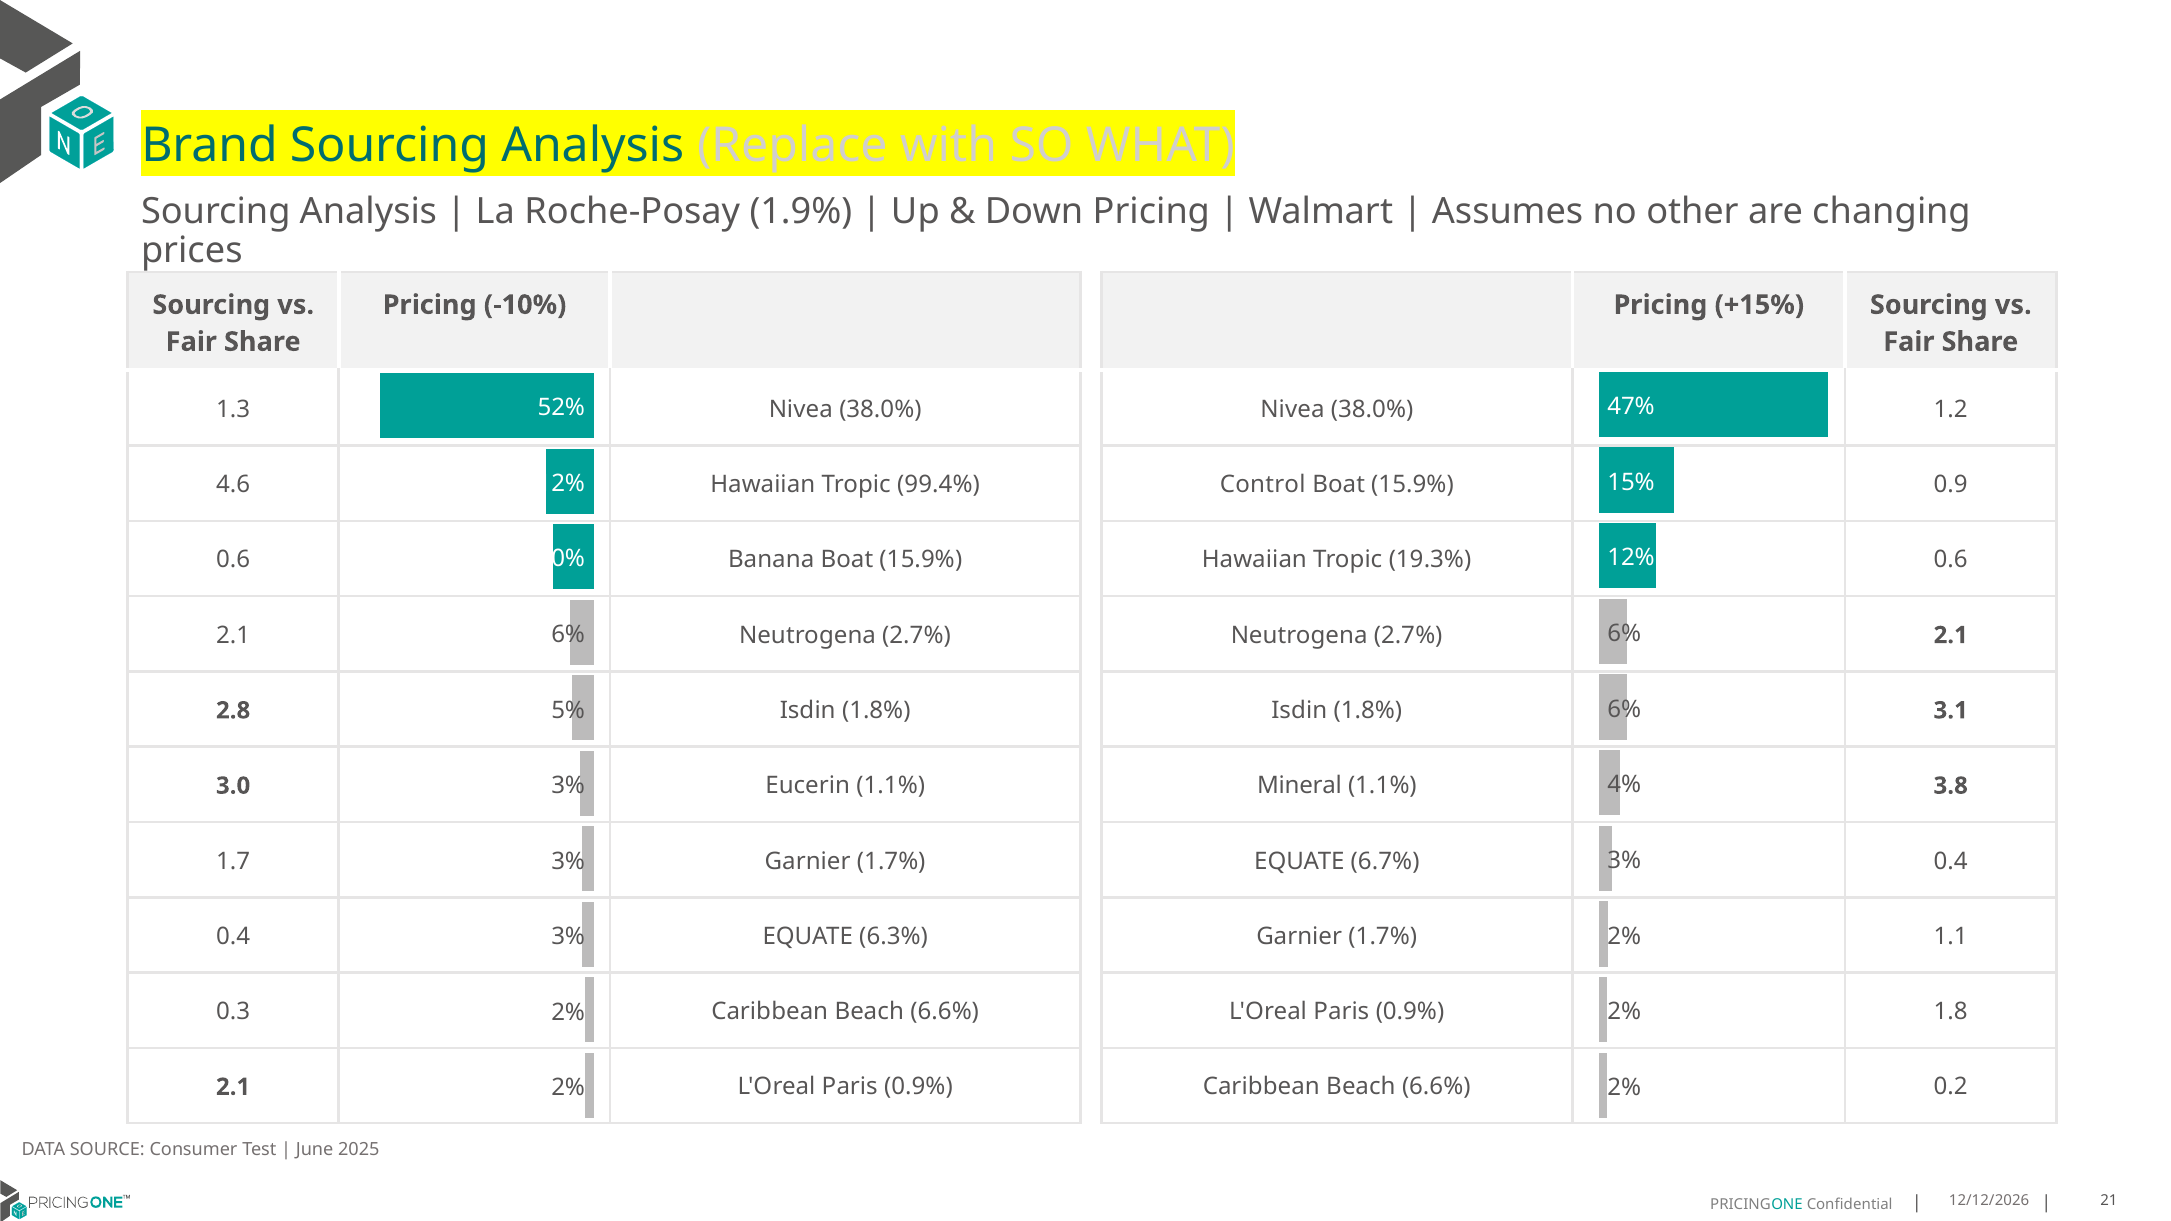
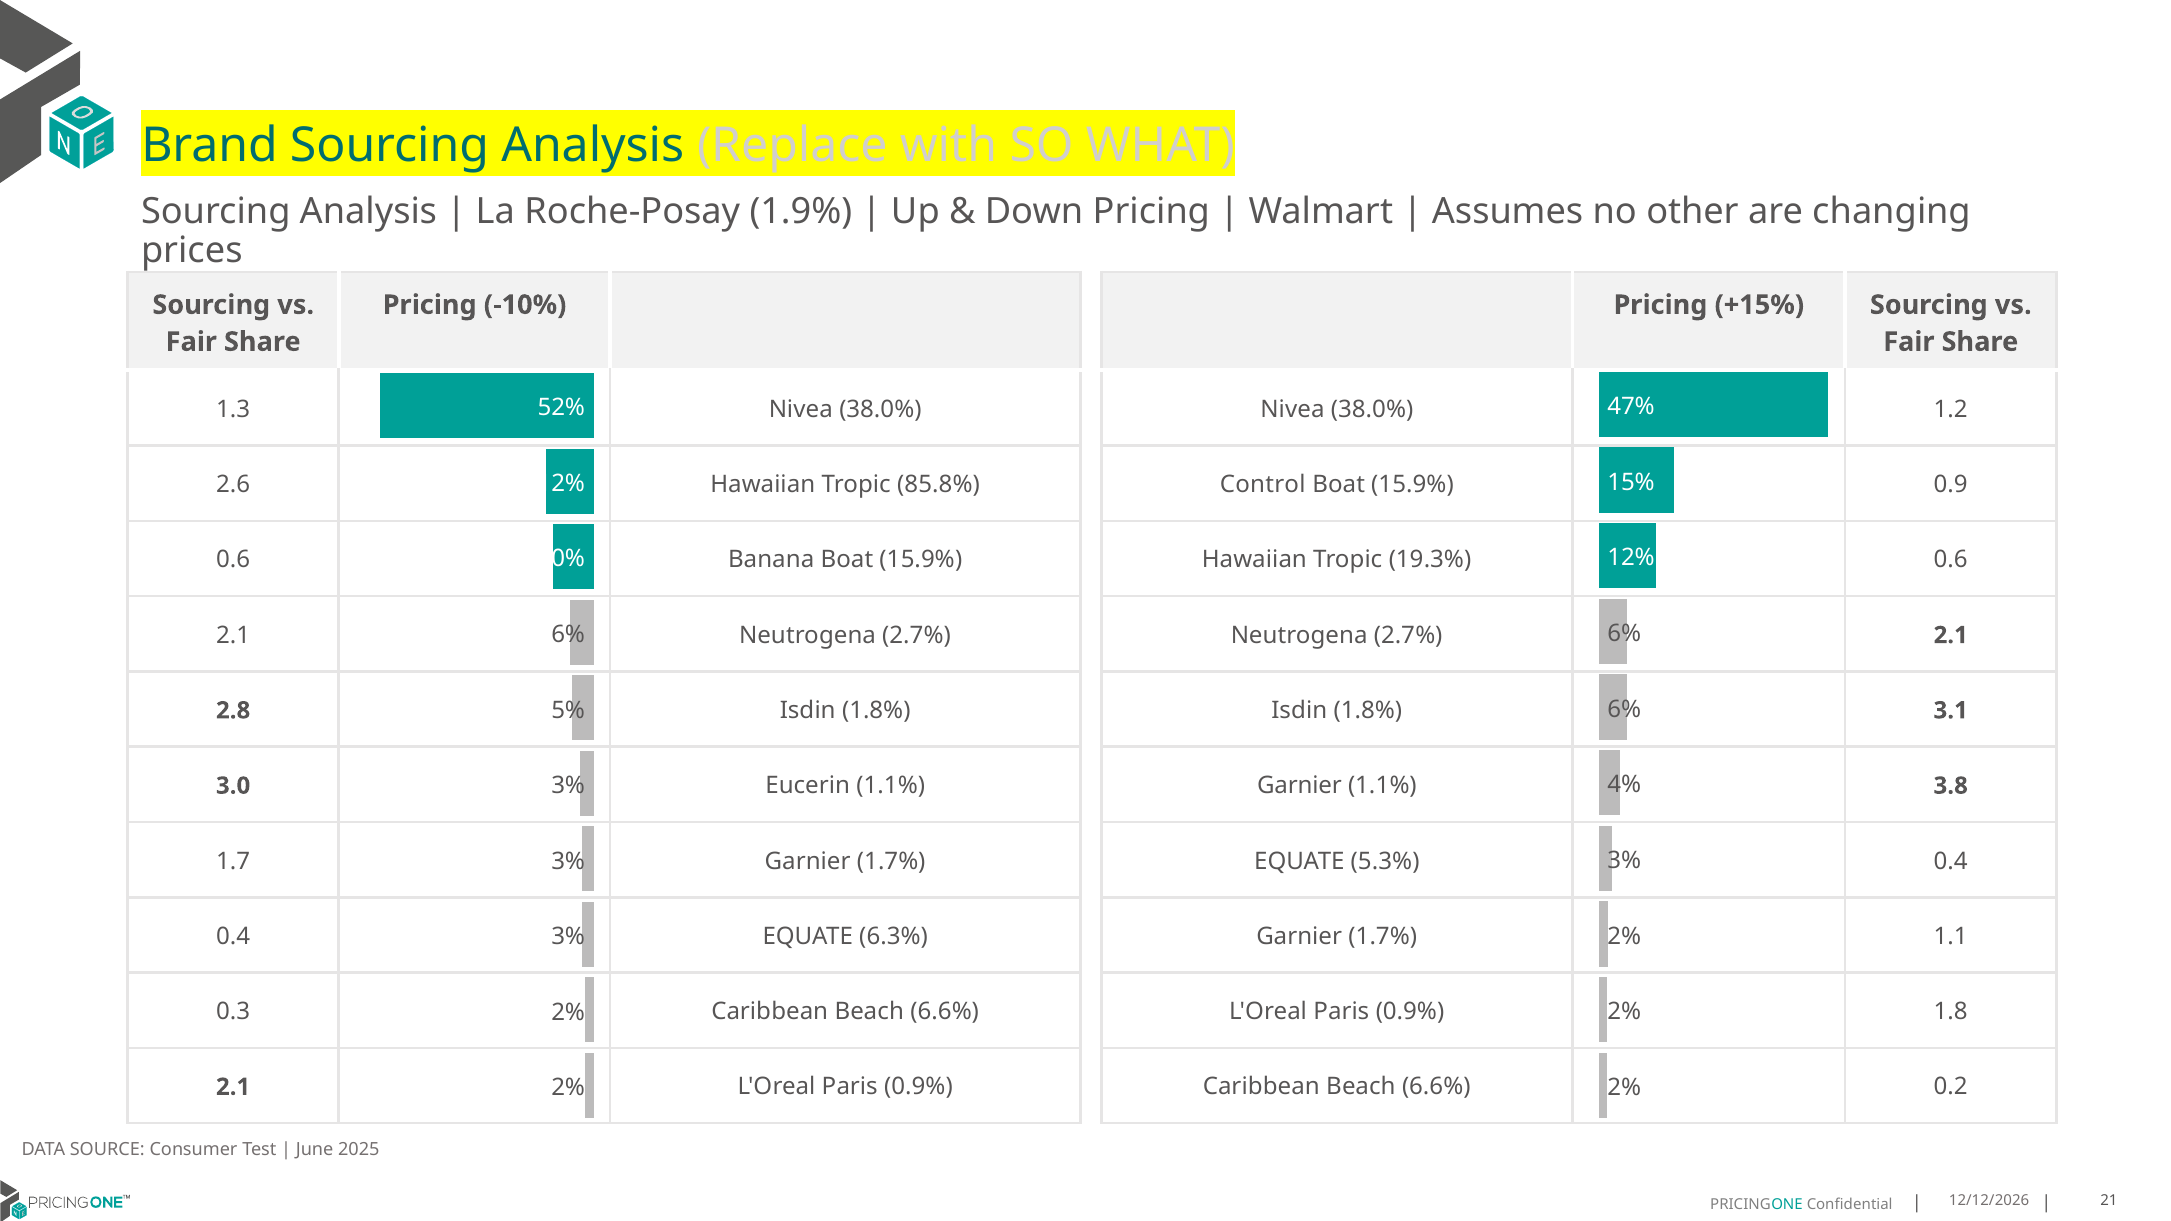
4.6: 4.6 -> 2.6 (233, 485)
99.4%: 99.4% -> 85.8% (939, 485)
Mineral: Mineral -> Garnier (1299, 786)
6.7%: 6.7% -> 5.3% (1385, 861)
